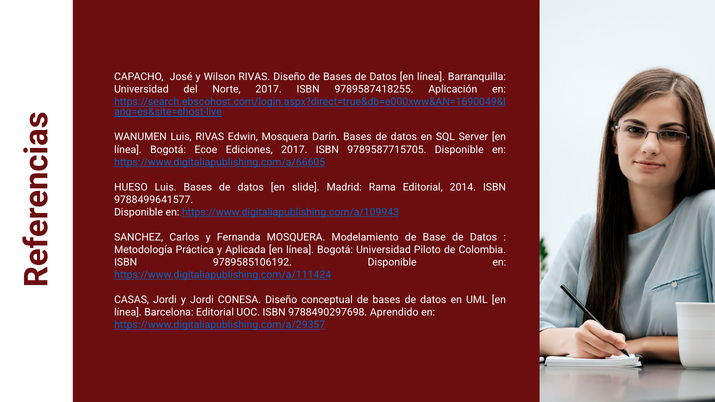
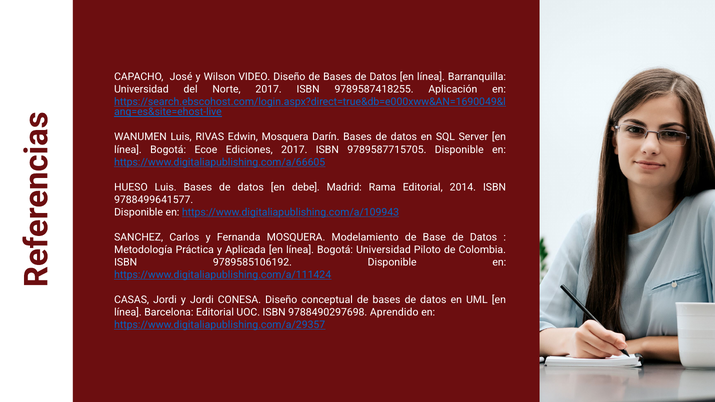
Wilson RIVAS: RIVAS -> VIDEO (254, 77)
slide: slide -> debe (306, 187)
